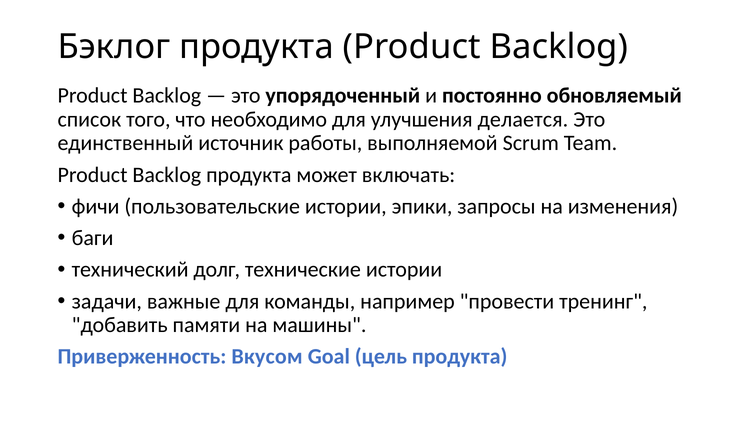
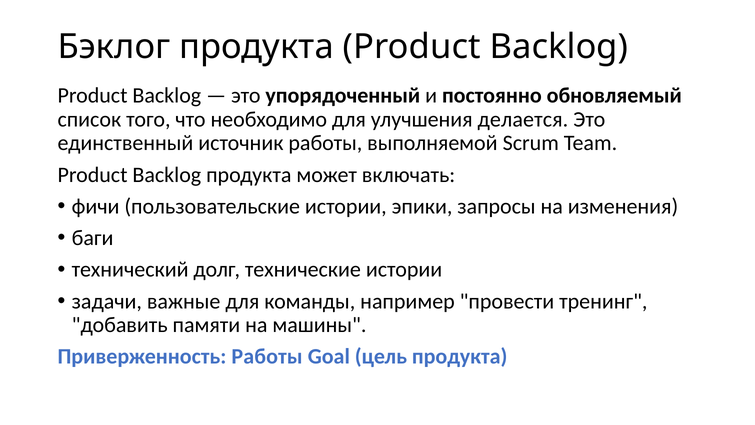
Приверженность Вкусом: Вкусом -> Работы (267, 356)
